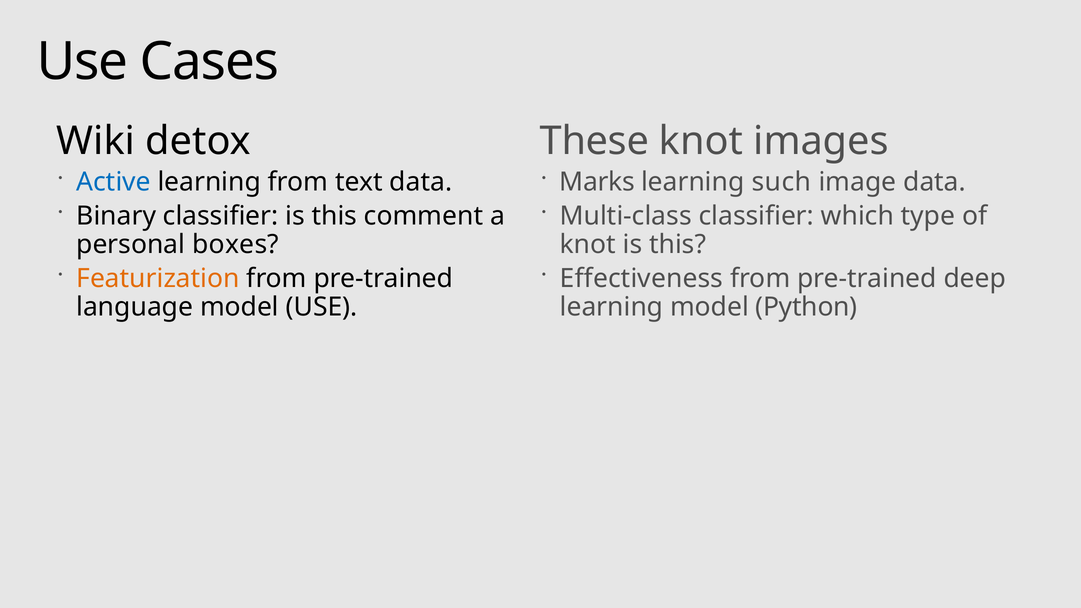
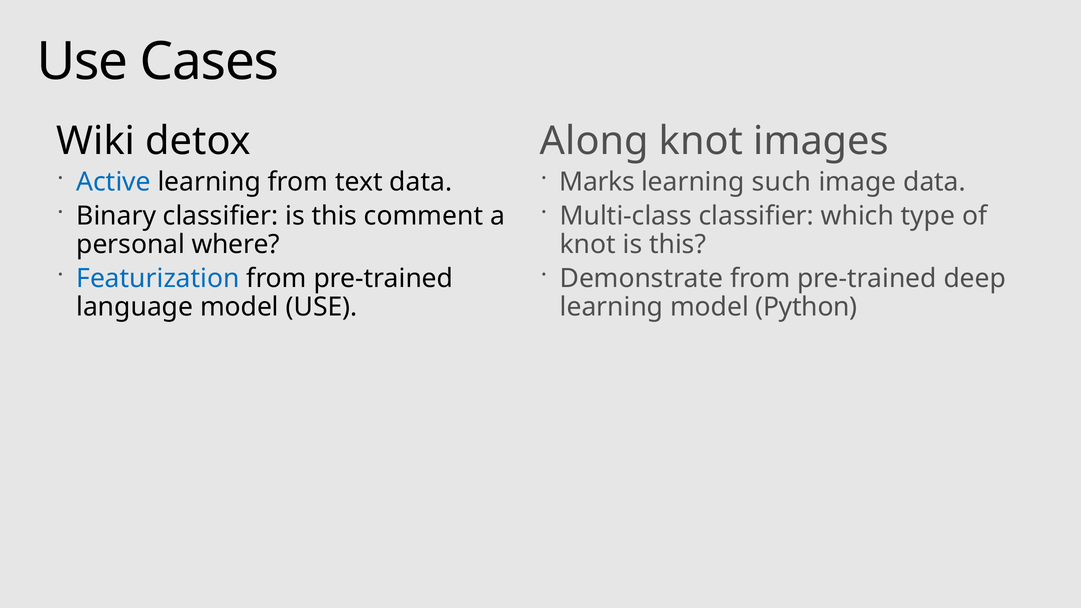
These: These -> Along (594, 141)
boxes: boxes -> where (236, 245)
Featurization colour: orange -> blue (158, 279)
Effectiveness: Effectiveness -> Demonstrate (642, 279)
